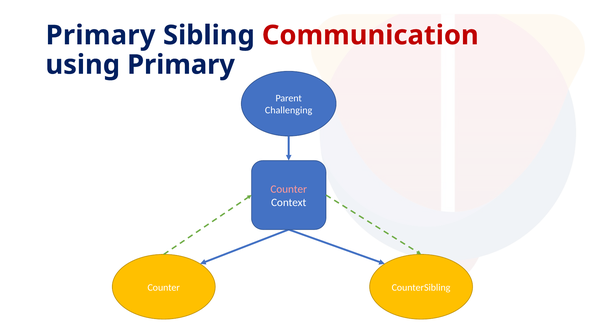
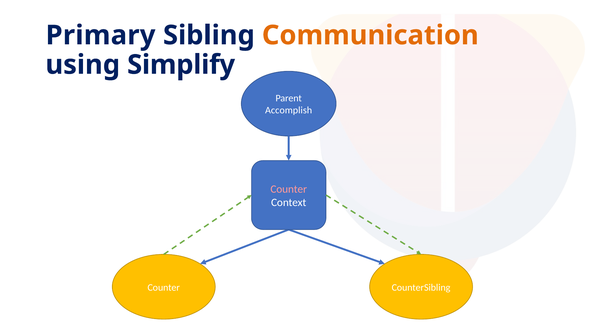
Communication colour: red -> orange (370, 35)
using Primary: Primary -> Simplify (181, 65)
Challenging: Challenging -> Accomplish (289, 110)
